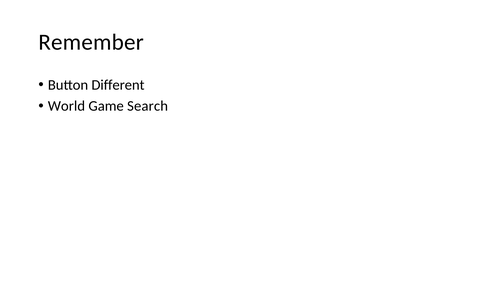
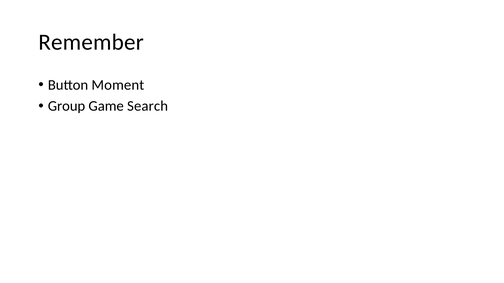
Different: Different -> Moment (118, 85)
World: World -> Group (67, 106)
